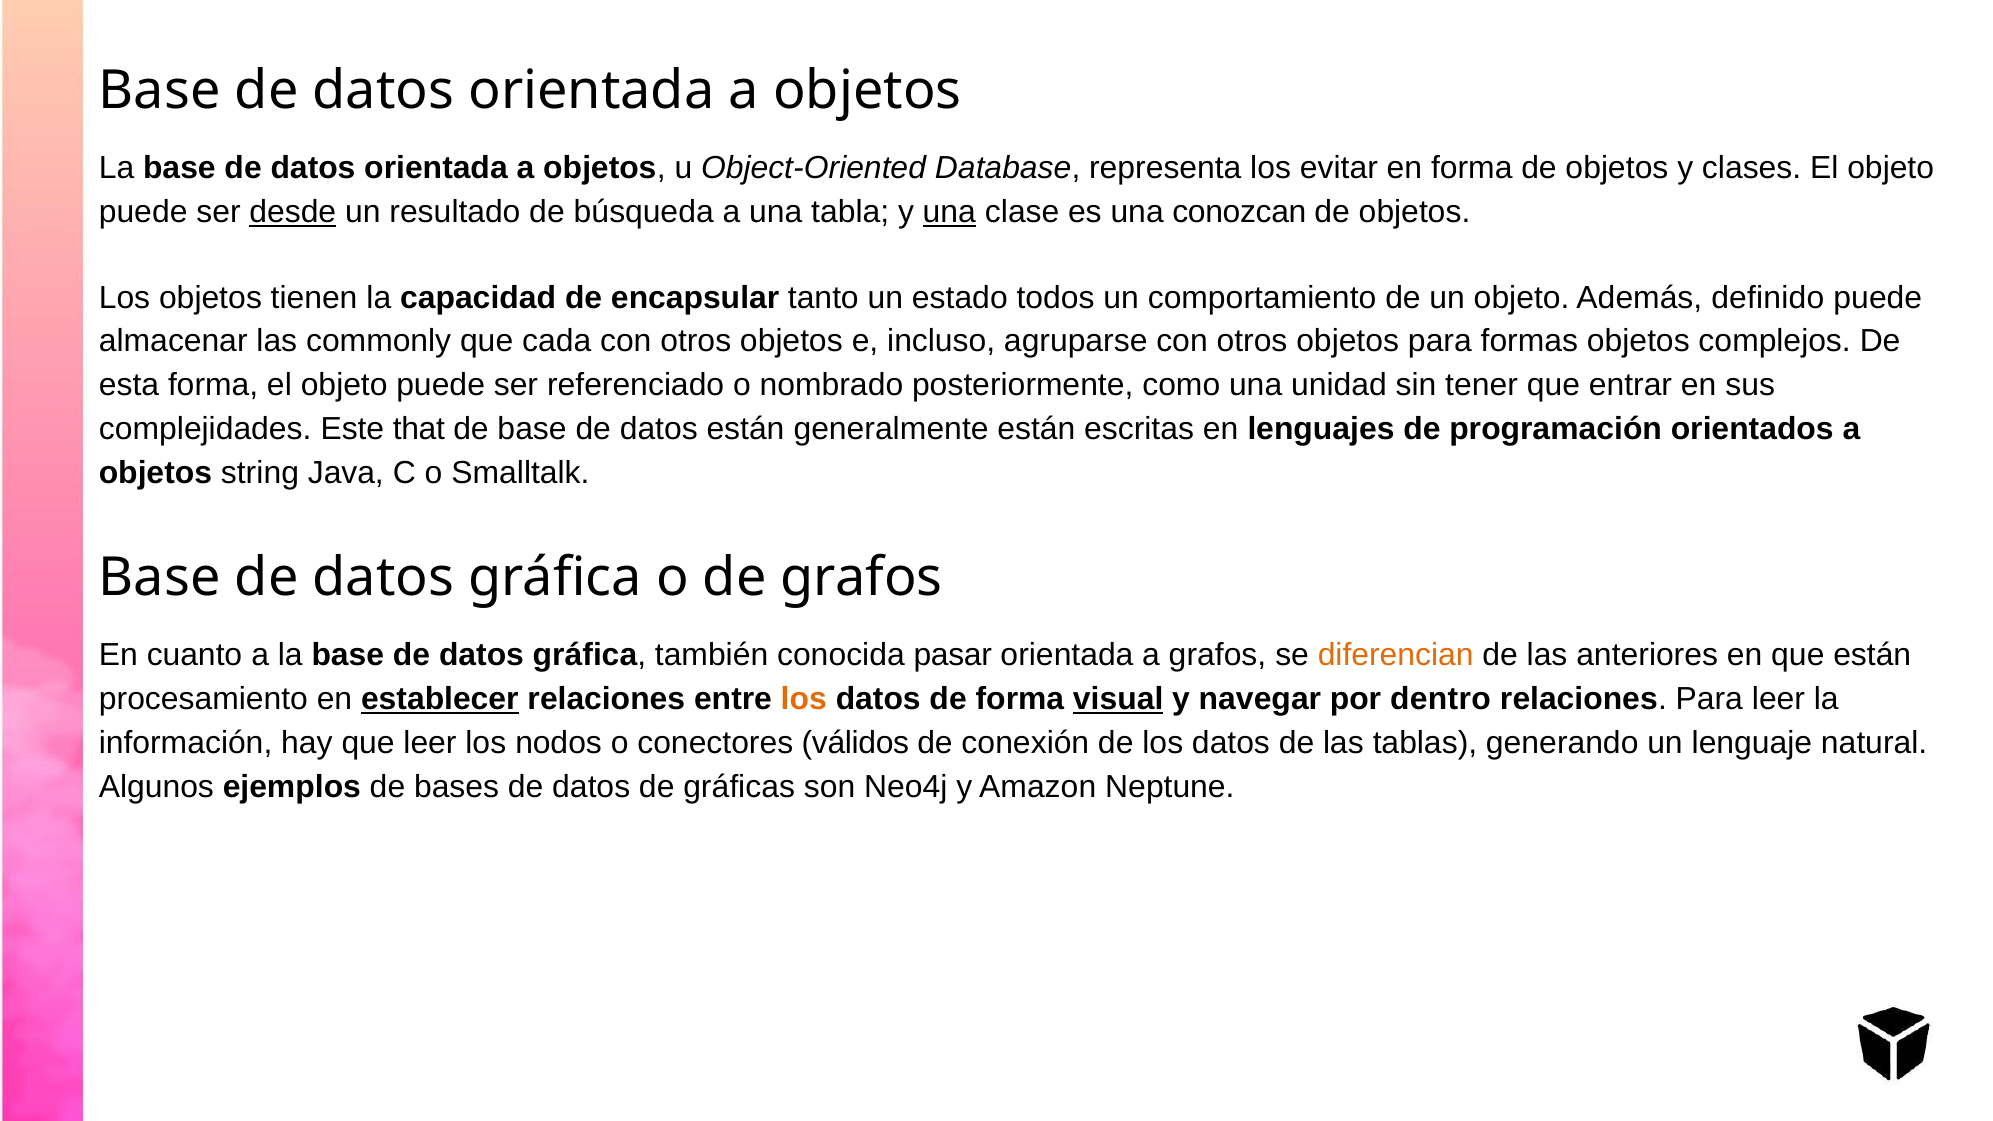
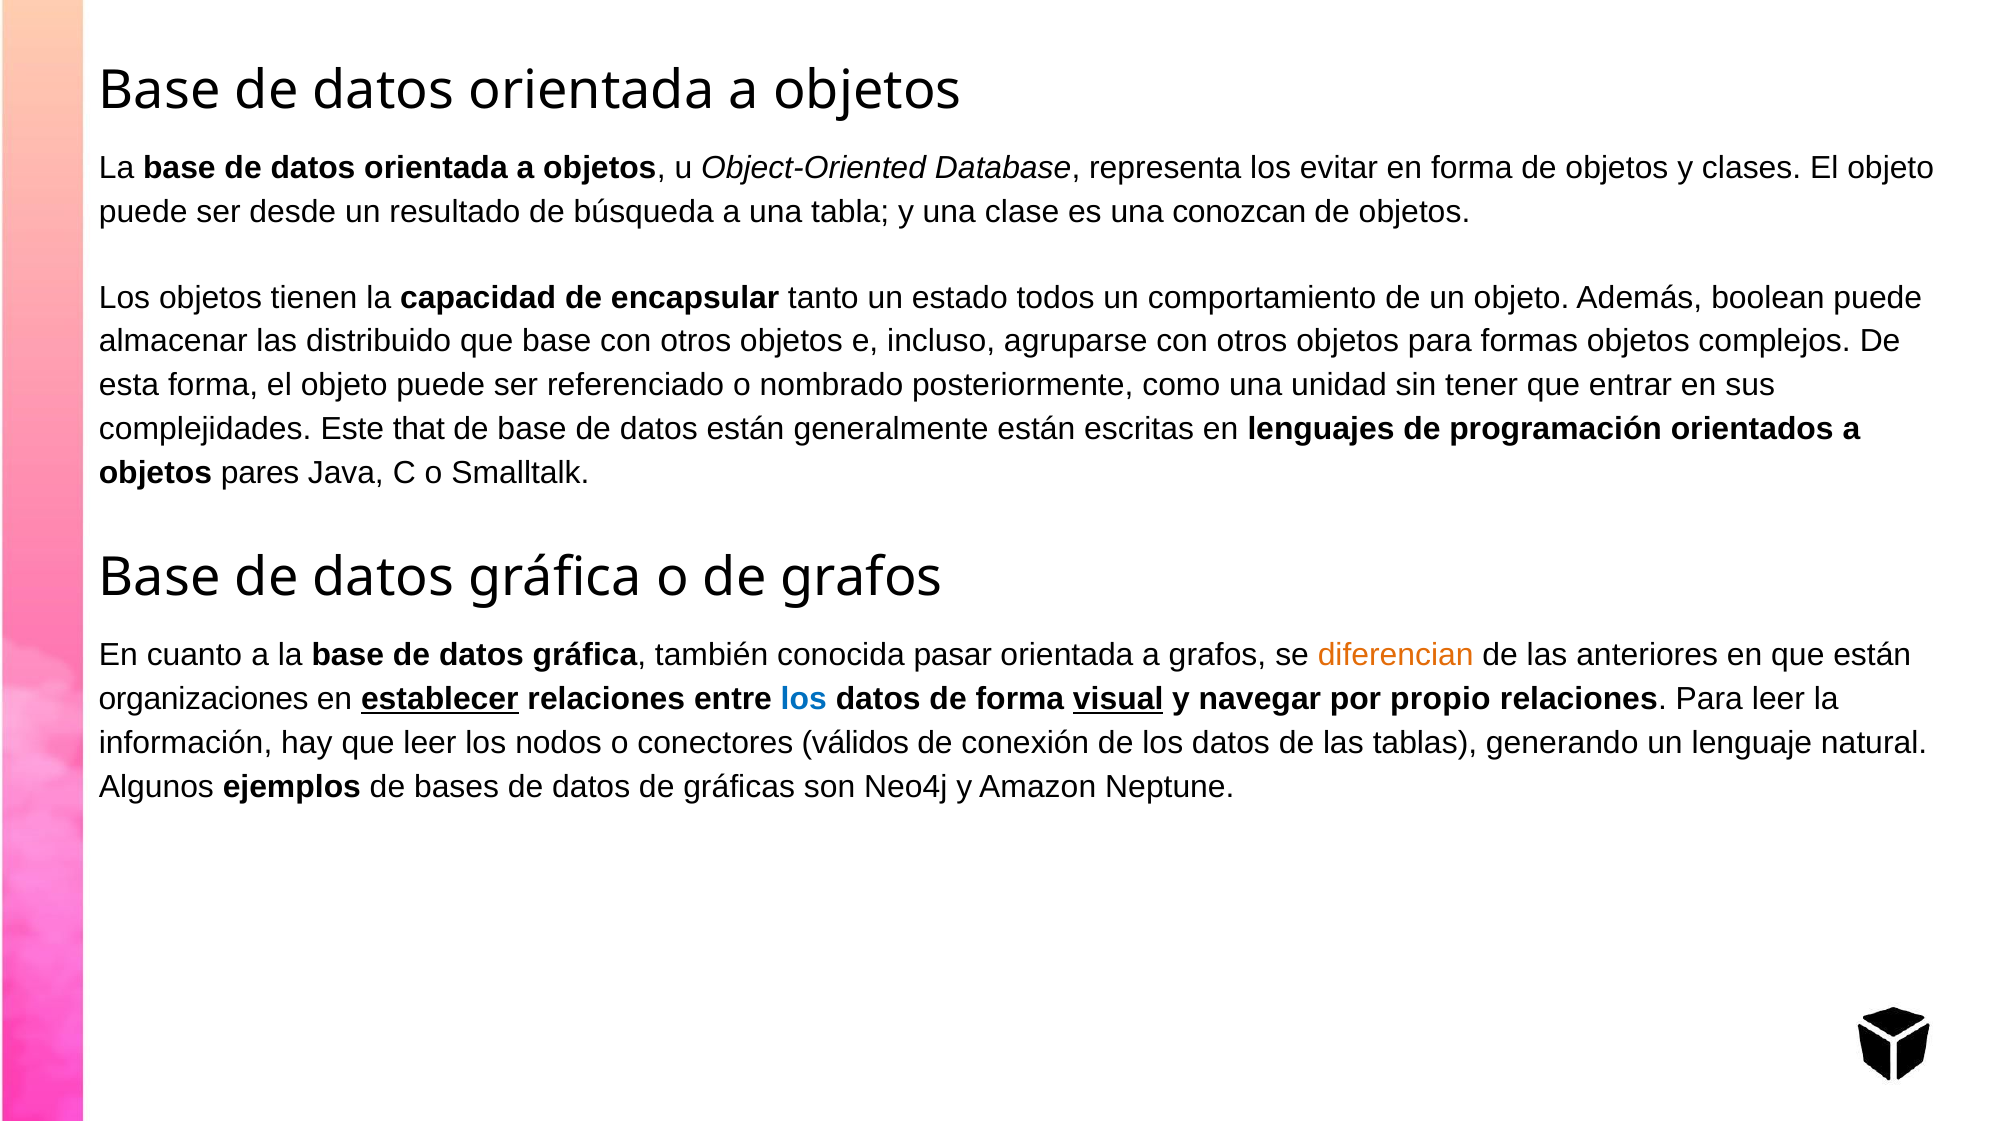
desde underline: present -> none (293, 212)
una underline: present -> none (949, 212)
definido: definido -> boolean (1768, 298)
commonly: commonly -> distribuido (379, 341)
que cada: cada -> base (557, 341)
string: string -> pares (260, 473)
procesamiento: procesamiento -> organizaciones (204, 699)
los colour: orange -> blue (804, 699)
dentro: dentro -> propio (1440, 699)
